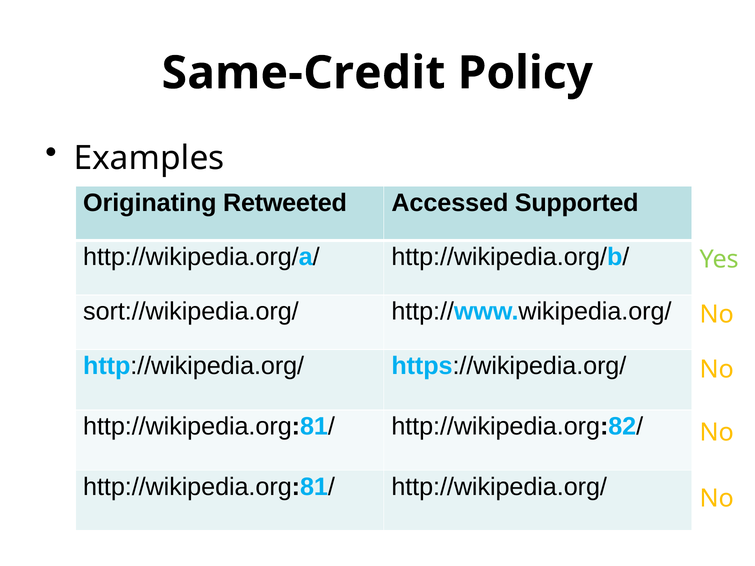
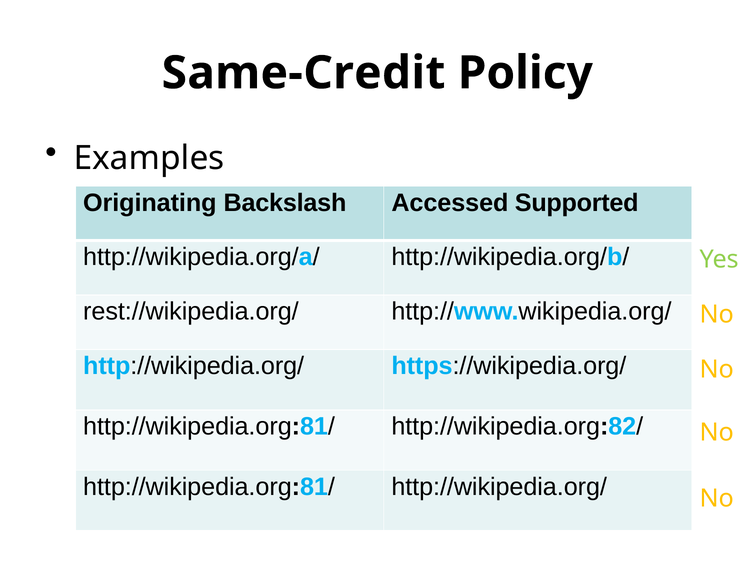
Retweeted: Retweeted -> Backslash (285, 203)
sort://wikipedia.org/: sort://wikipedia.org/ -> rest://wikipedia.org/ (191, 312)
